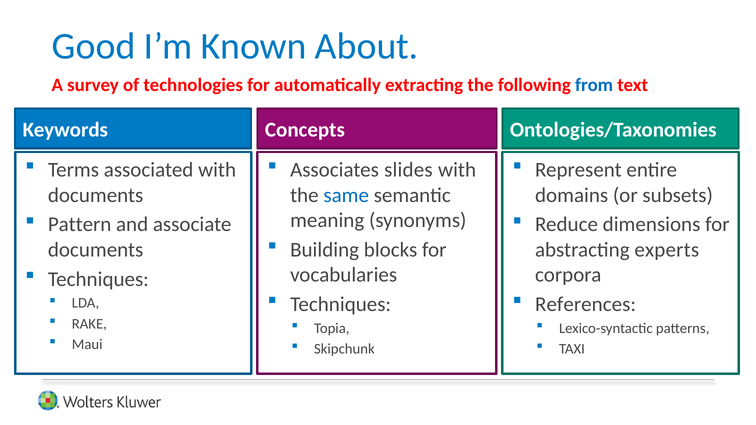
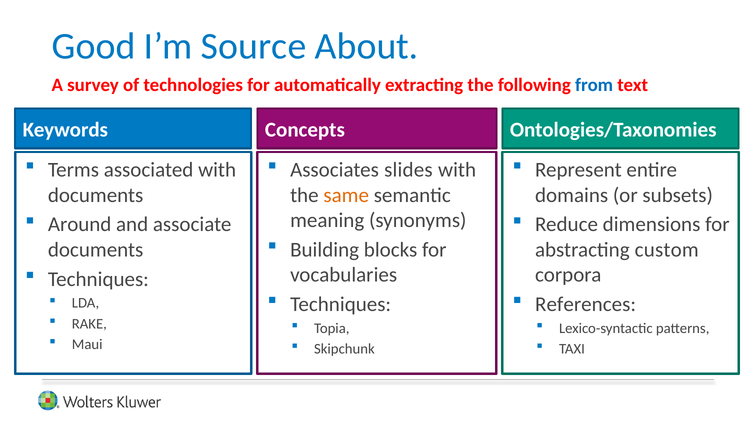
Known: Known -> Source (254, 47)
same colour: blue -> orange (346, 195)
Pattern: Pattern -> Around (80, 225)
experts: experts -> custom (667, 250)
